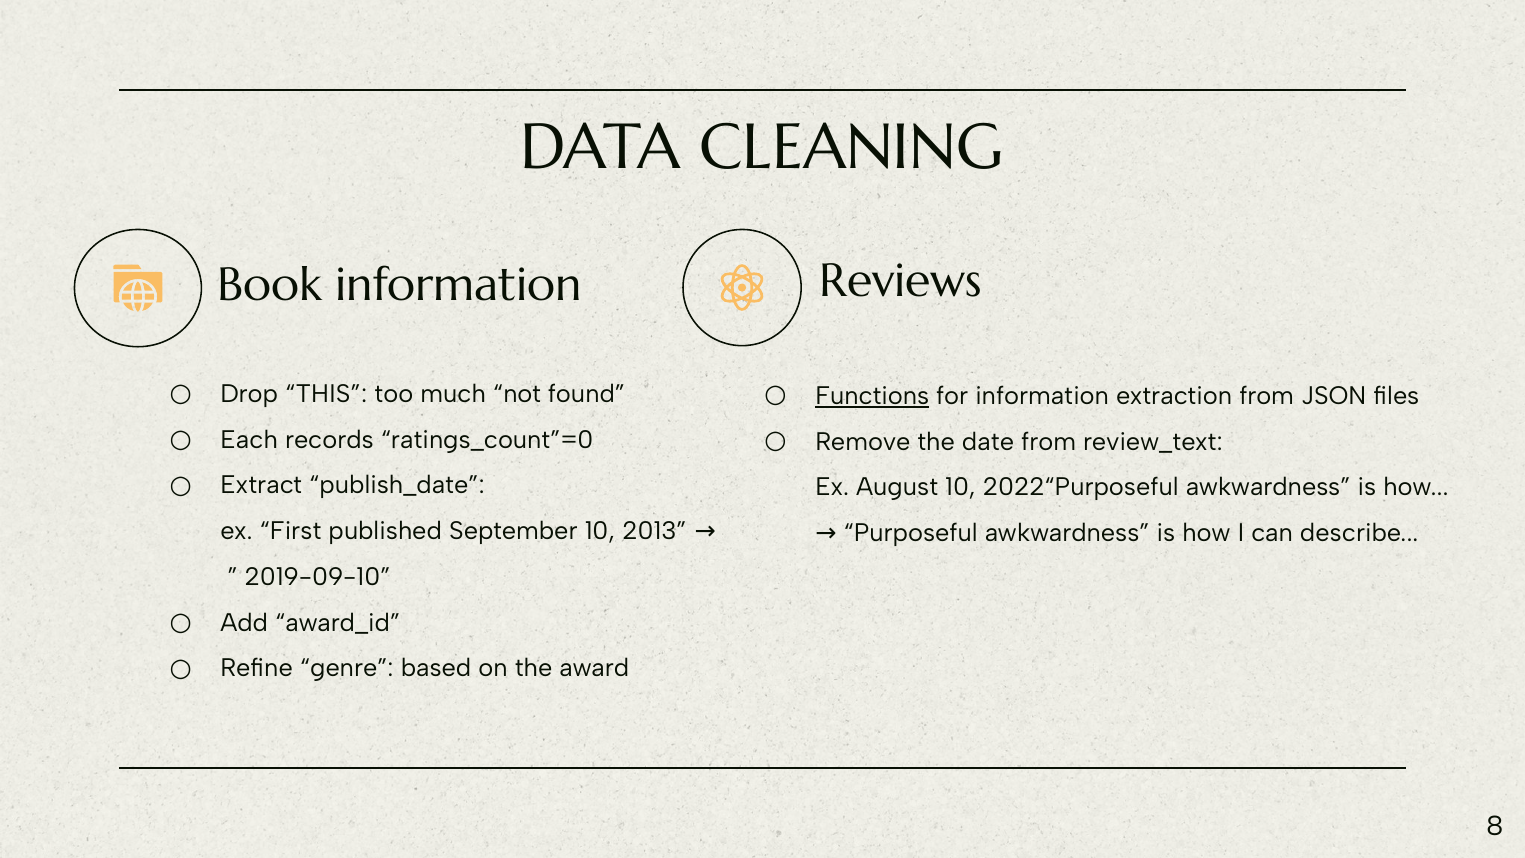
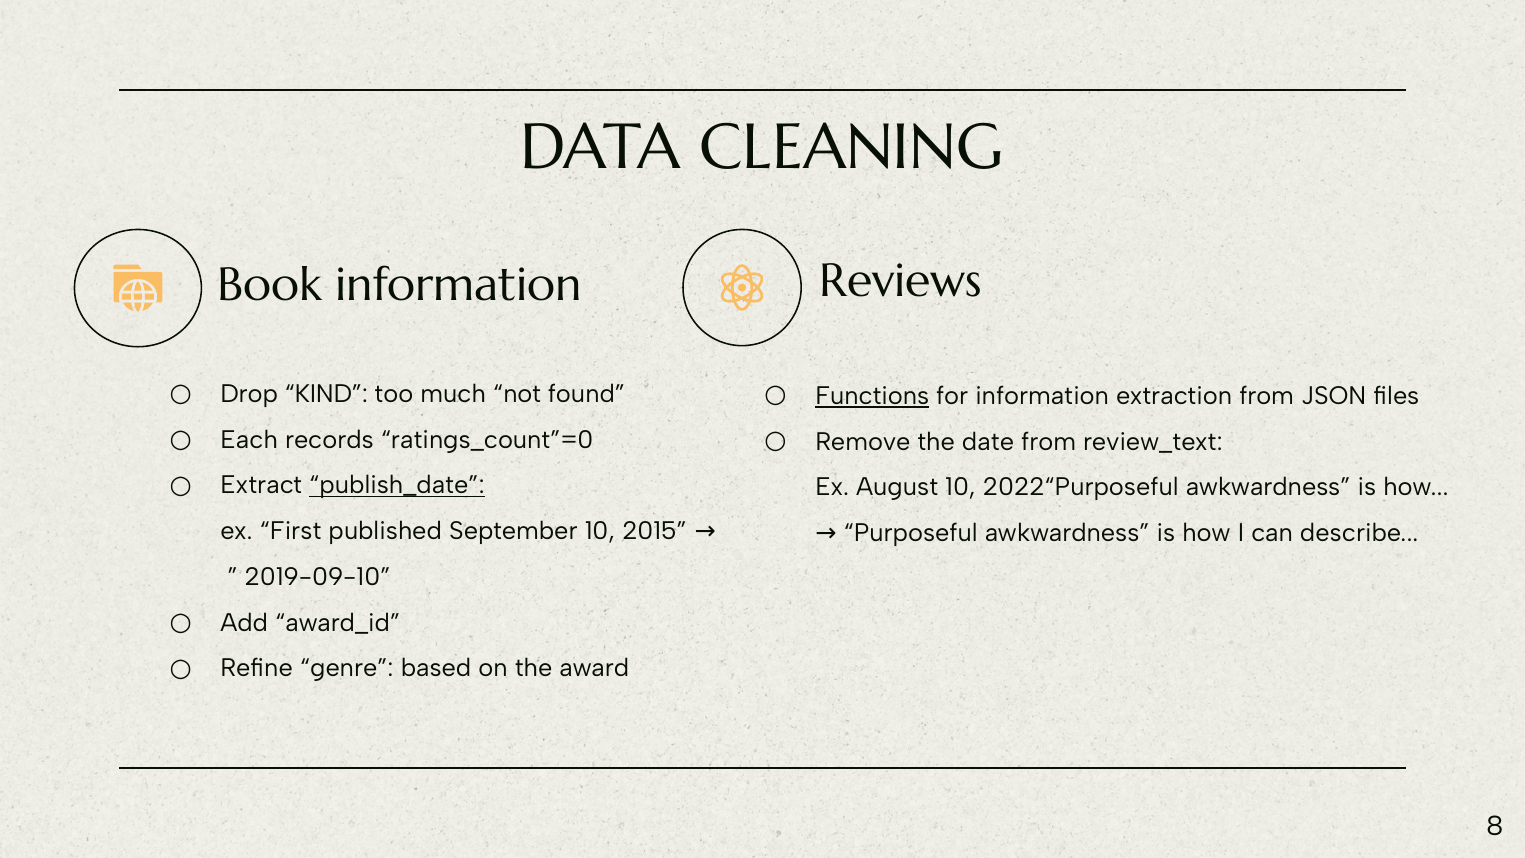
THIS: THIS -> KIND (326, 394)
publish_date underline: none -> present (397, 485)
2013: 2013 -> 2015 (655, 531)
